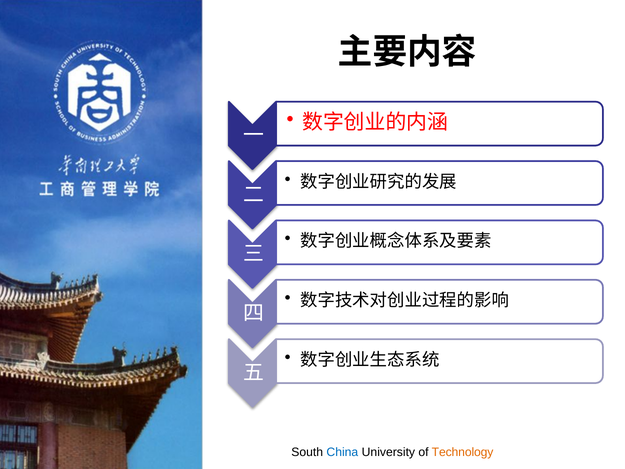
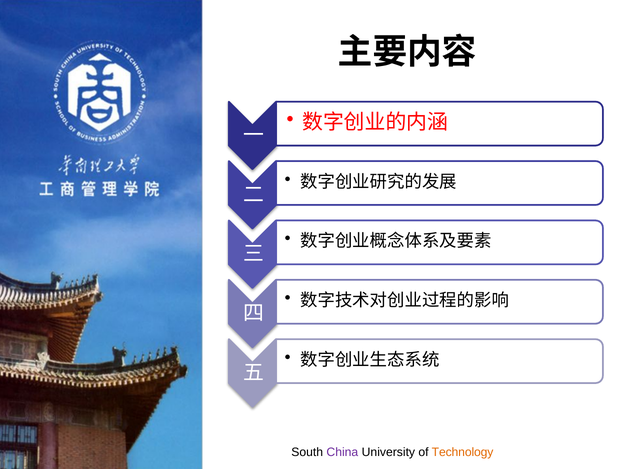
China colour: blue -> purple (342, 452)
